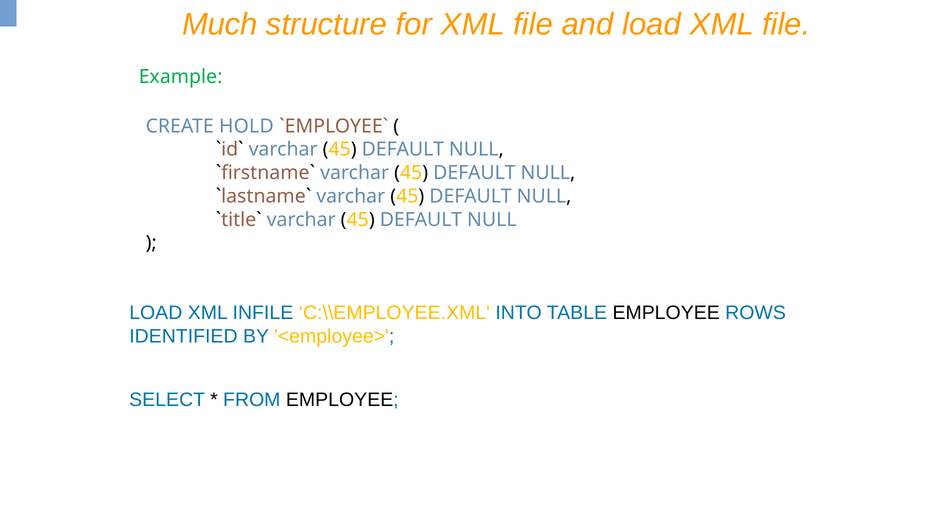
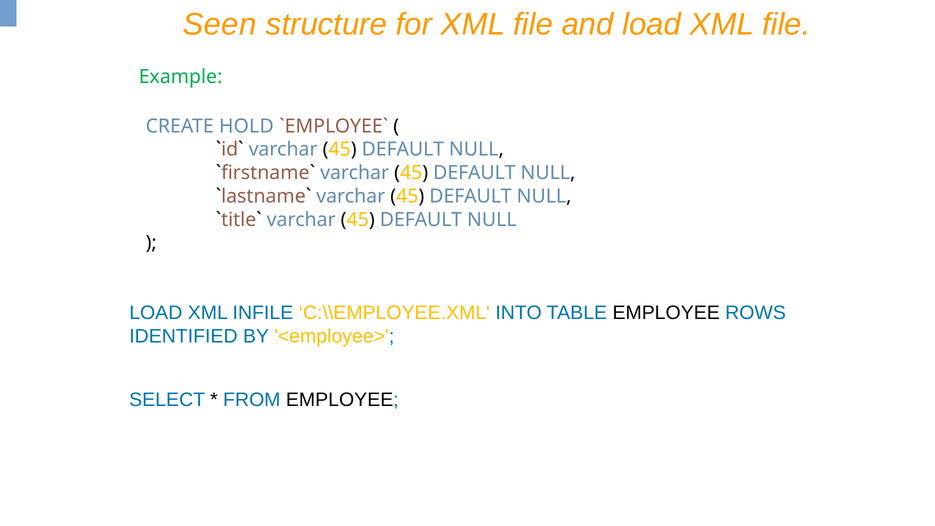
Much: Much -> Seen (220, 24)
